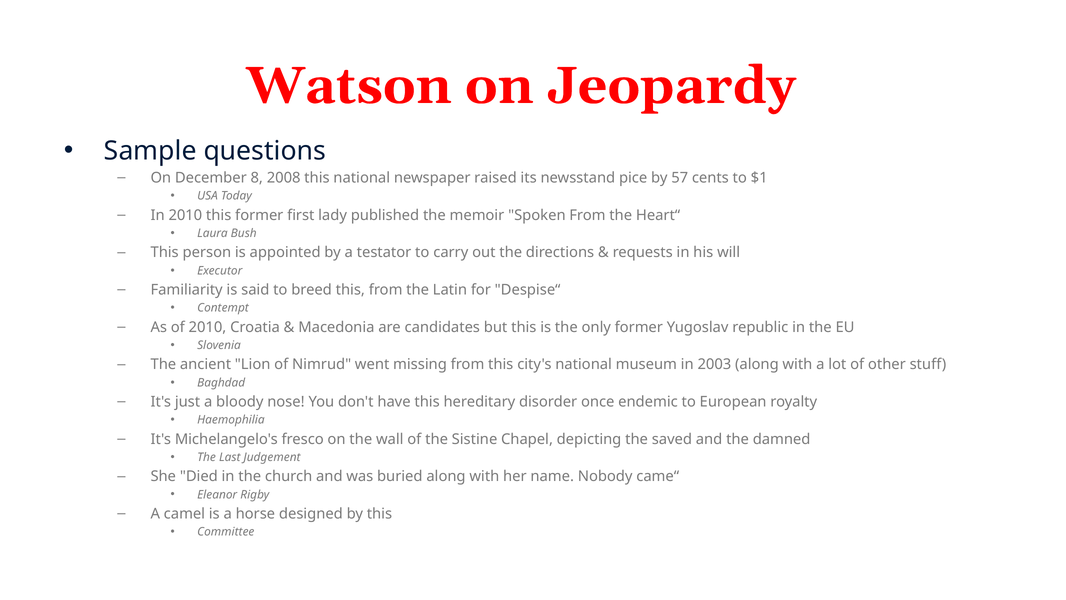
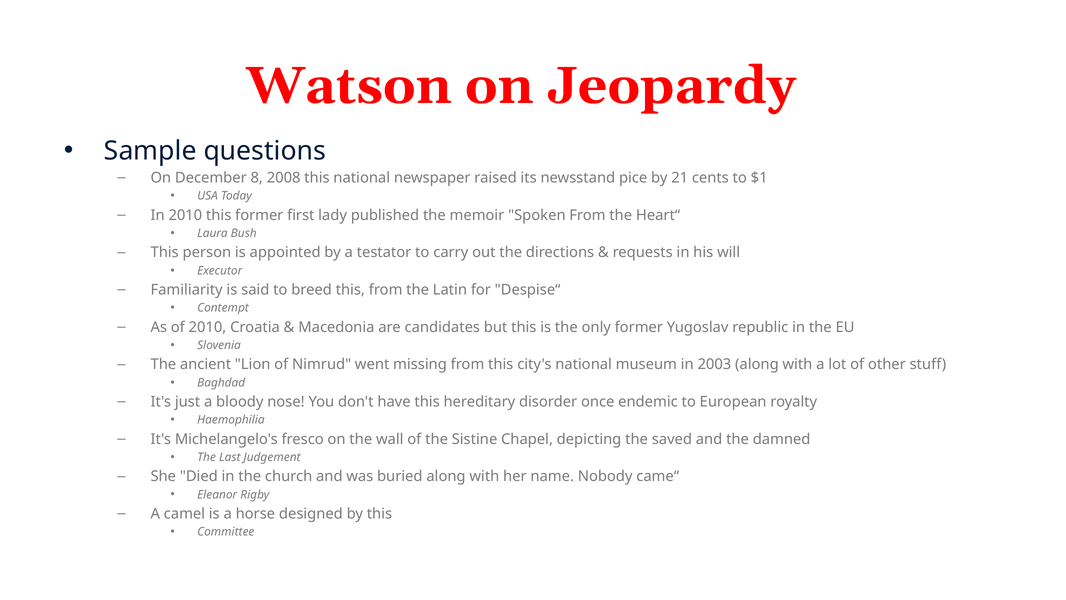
57: 57 -> 21 (680, 178)
